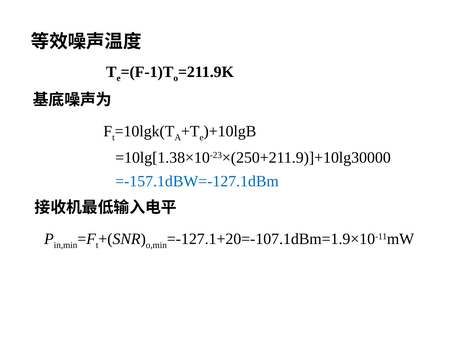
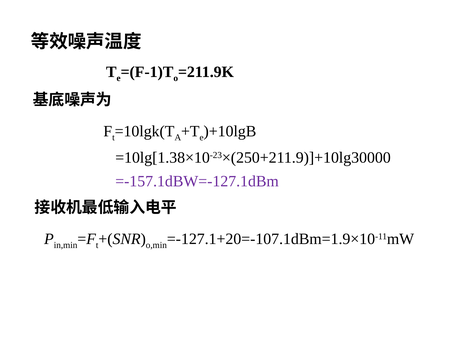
=-157.1dBW=-127.1dBm colour: blue -> purple (197, 182)
